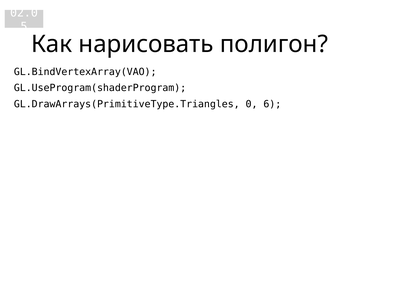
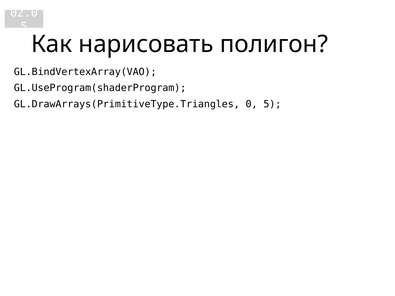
0 6: 6 -> 5 (272, 104)
